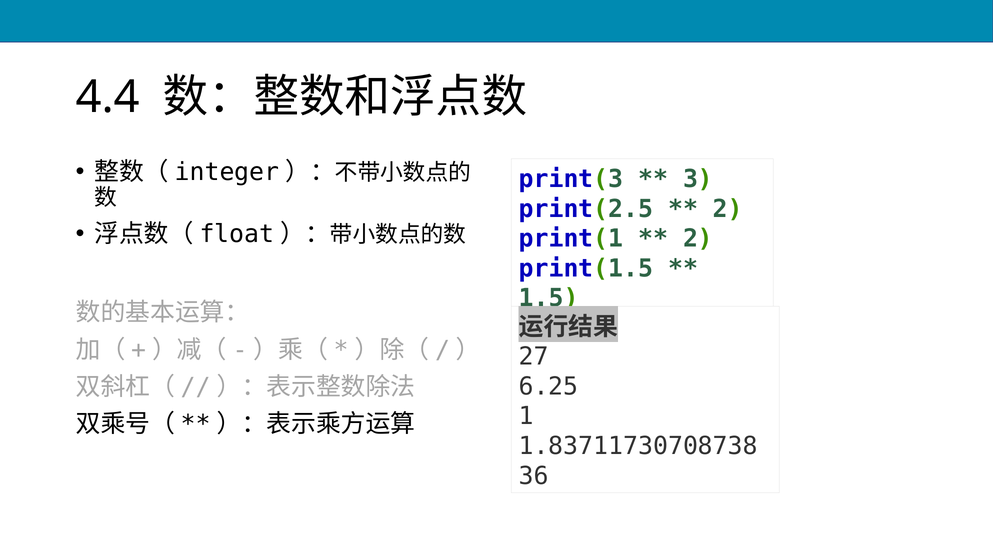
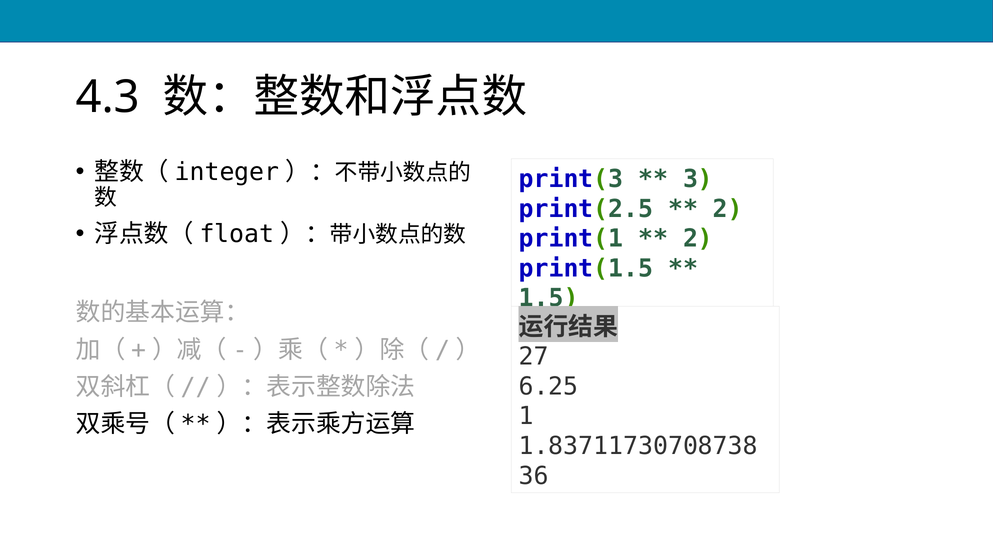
4.4: 4.4 -> 4.3 (108, 97)
